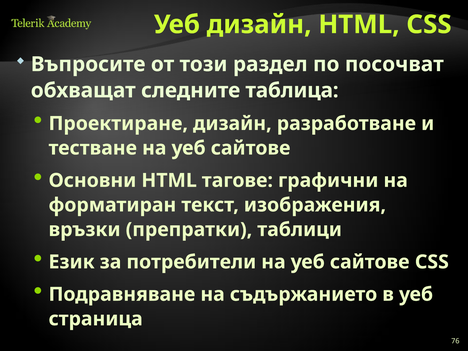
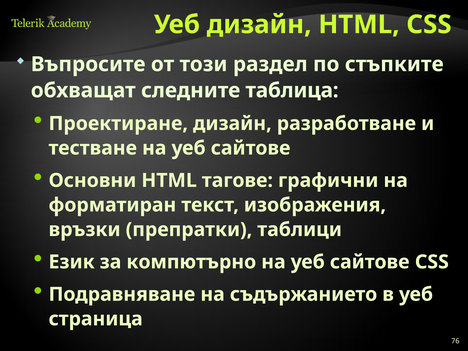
посочват: посочват -> стъпките (394, 64)
потребители: потребители -> компютърно (191, 262)
